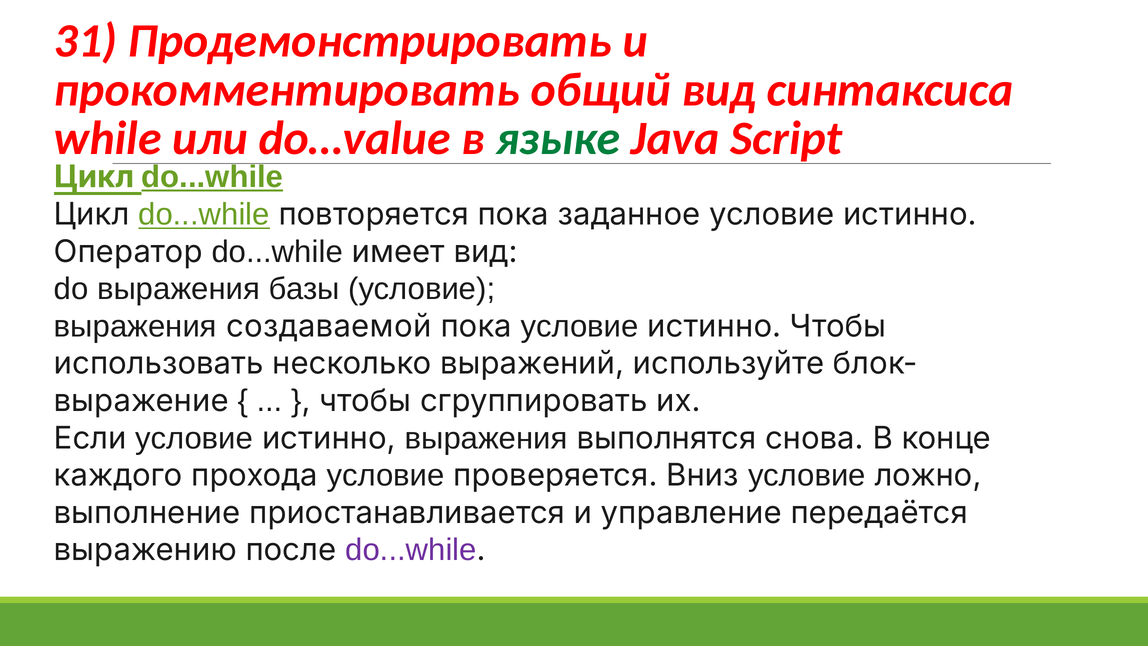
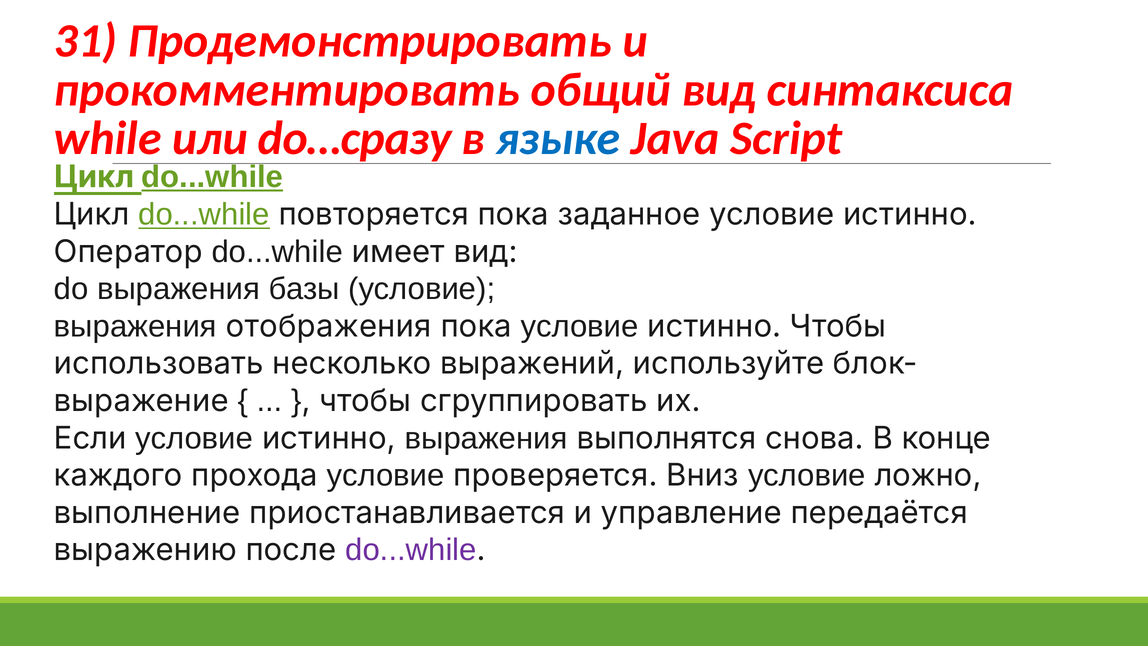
do…value: do…value -> do…сразу (355, 139)
языке colour: green -> blue (558, 139)
создаваемой: создаваемой -> отображения (329, 326)
